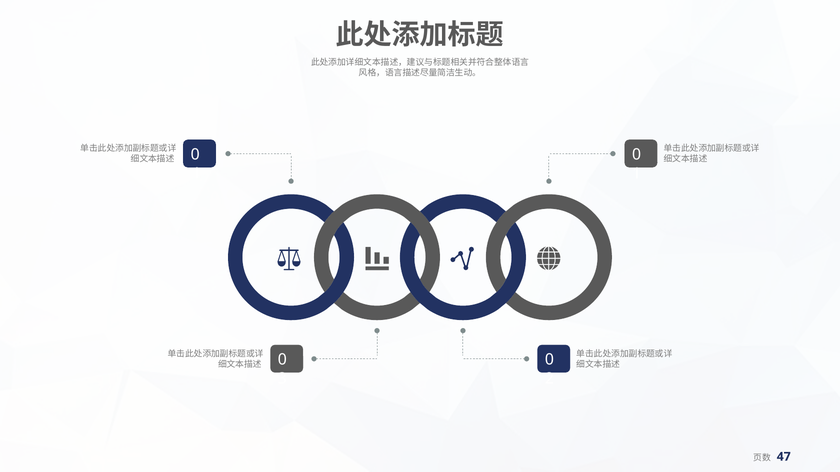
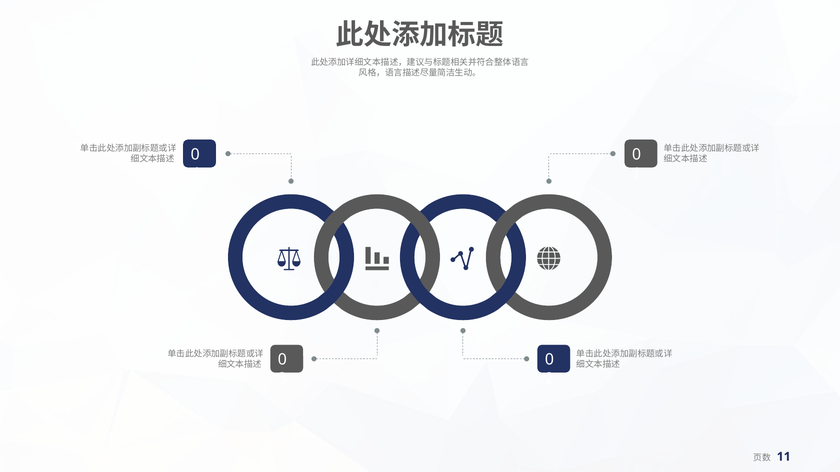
47: 47 -> 11 (784, 457)
